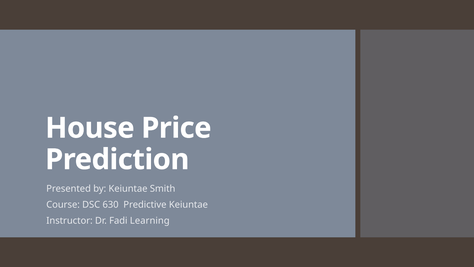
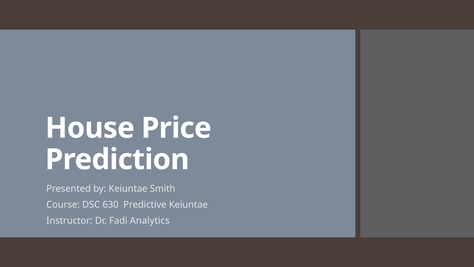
Learning: Learning -> Analytics (150, 220)
